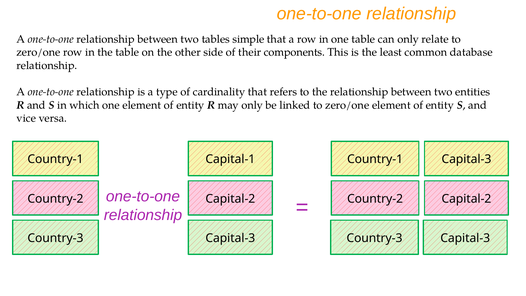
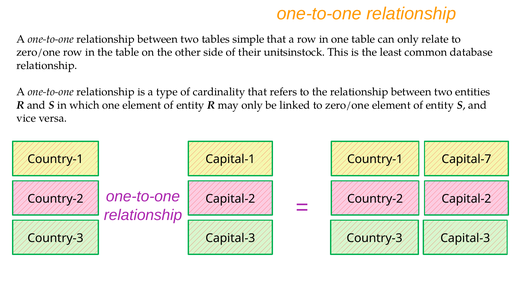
components: components -> unitsinstock (294, 52)
Capital-3: Capital-3 -> Capital-7 (466, 159)
